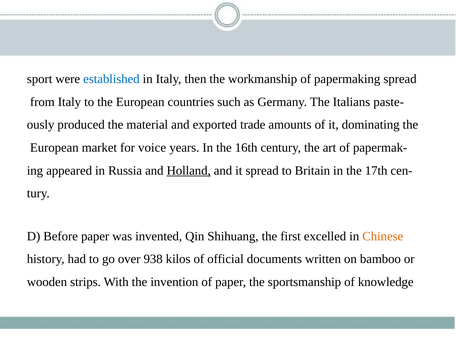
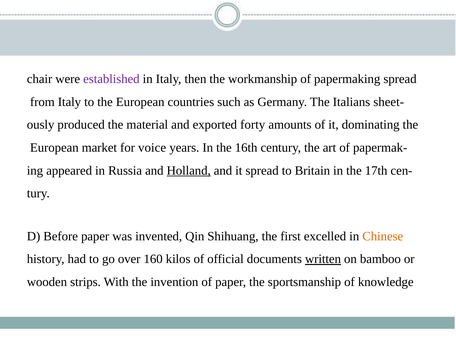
sport: sport -> chair (40, 79)
established colour: blue -> purple (111, 79)
paste-: paste- -> sheet- (389, 102)
trade: trade -> forty (253, 125)
938: 938 -> 160 (153, 259)
written underline: none -> present (323, 259)
